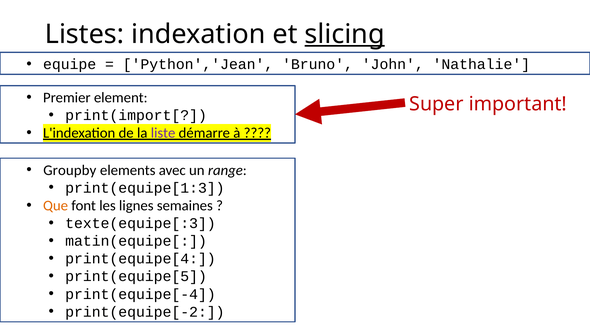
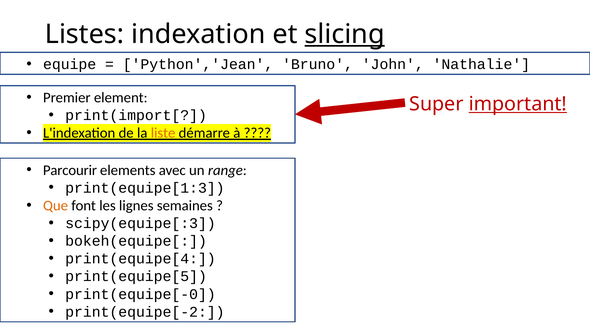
important underline: none -> present (518, 104)
liste colour: purple -> orange (163, 133)
Groupby: Groupby -> Parcourir (70, 170)
texte(equipe[:3: texte(equipe[:3 -> scipy(equipe[:3 (140, 223)
matin(equipe[: matin(equipe[ -> bokeh(equipe[ (136, 241)
print(equipe[-4: print(equipe[-4 -> print(equipe[-0 (140, 294)
